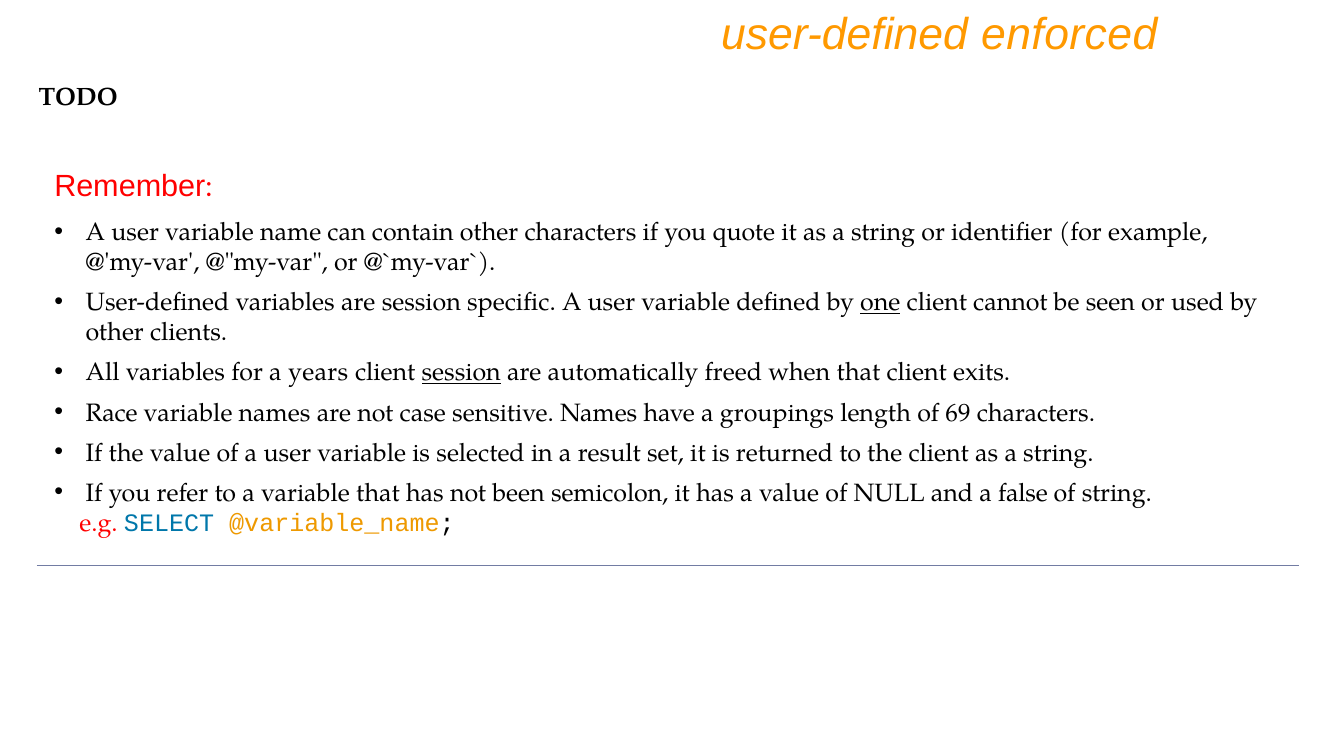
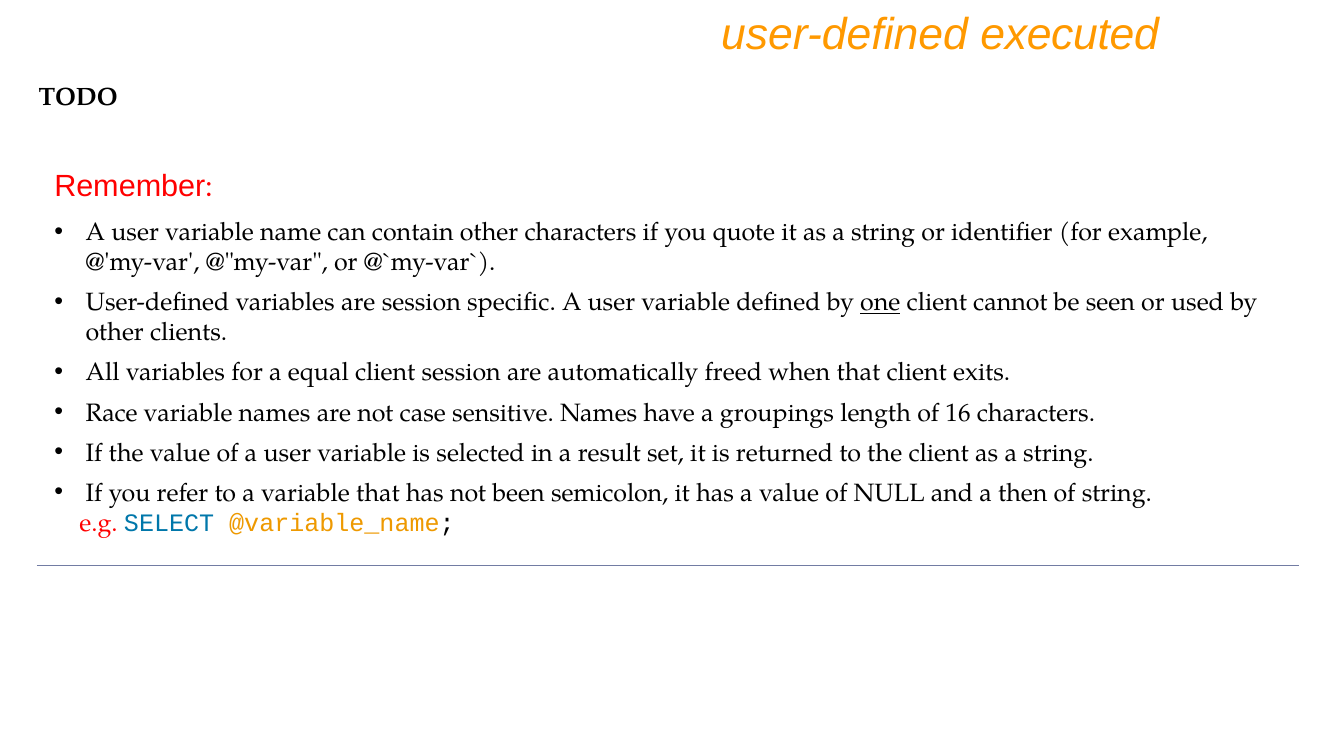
enforced: enforced -> executed (1070, 35)
years: years -> equal (318, 372)
session underline: present -> none (461, 372)
69: 69 -> 16 (958, 413)
false: false -> then (1023, 493)
